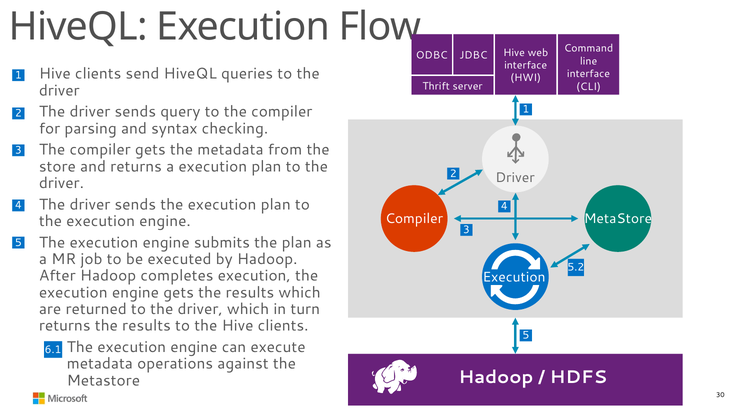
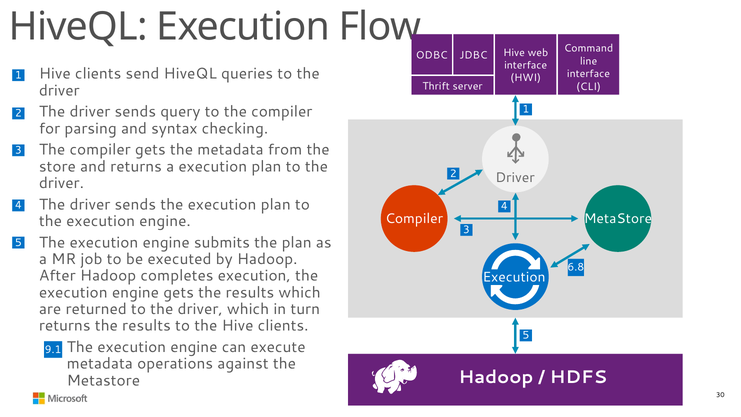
5.2: 5.2 -> 6.8 (576, 267)
6.1: 6.1 -> 9.1 (53, 349)
